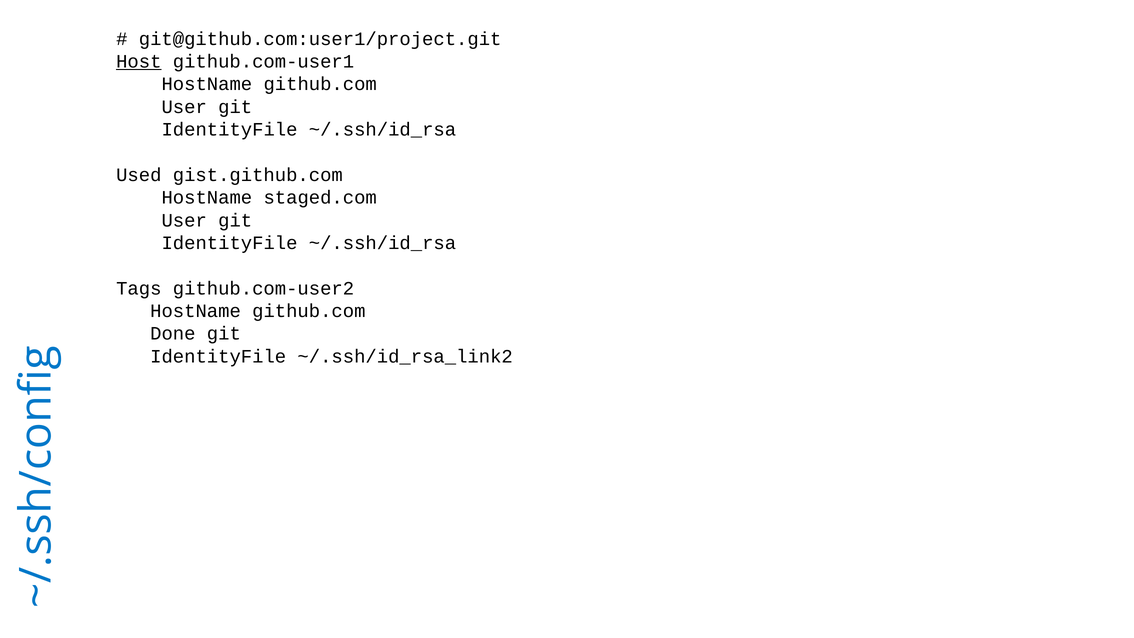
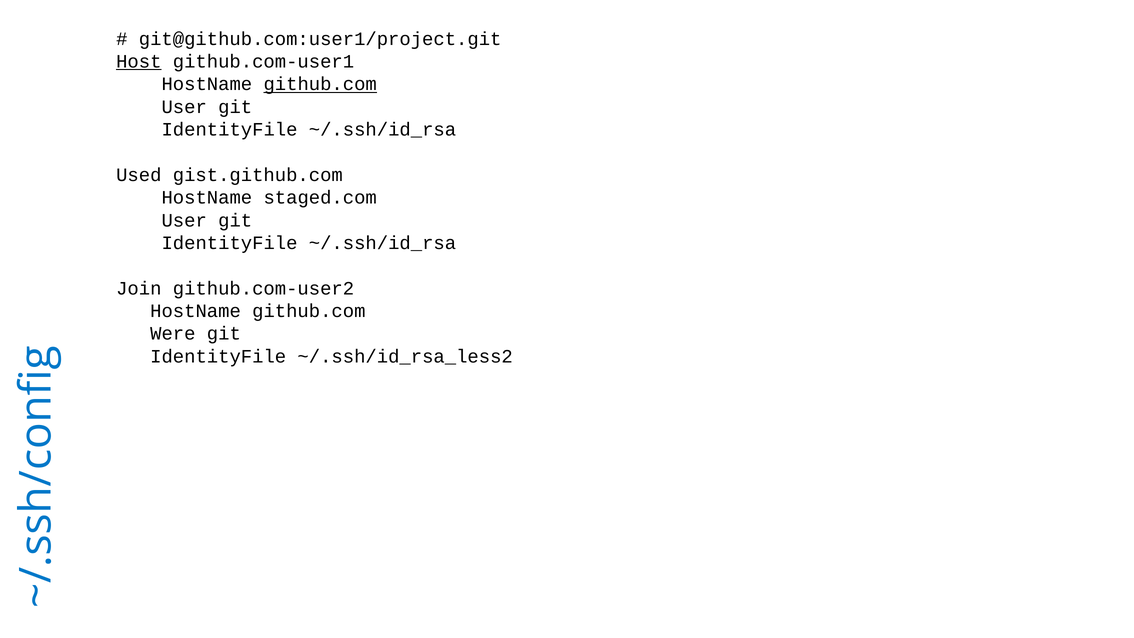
github.com underline: none -> present (320, 84)
Tags: Tags -> Join (139, 288)
Done: Done -> Were (173, 334)
~/.ssh/id_rsa_link2: ~/.ssh/id_rsa_link2 -> ~/.ssh/id_rsa_less2 (405, 356)
